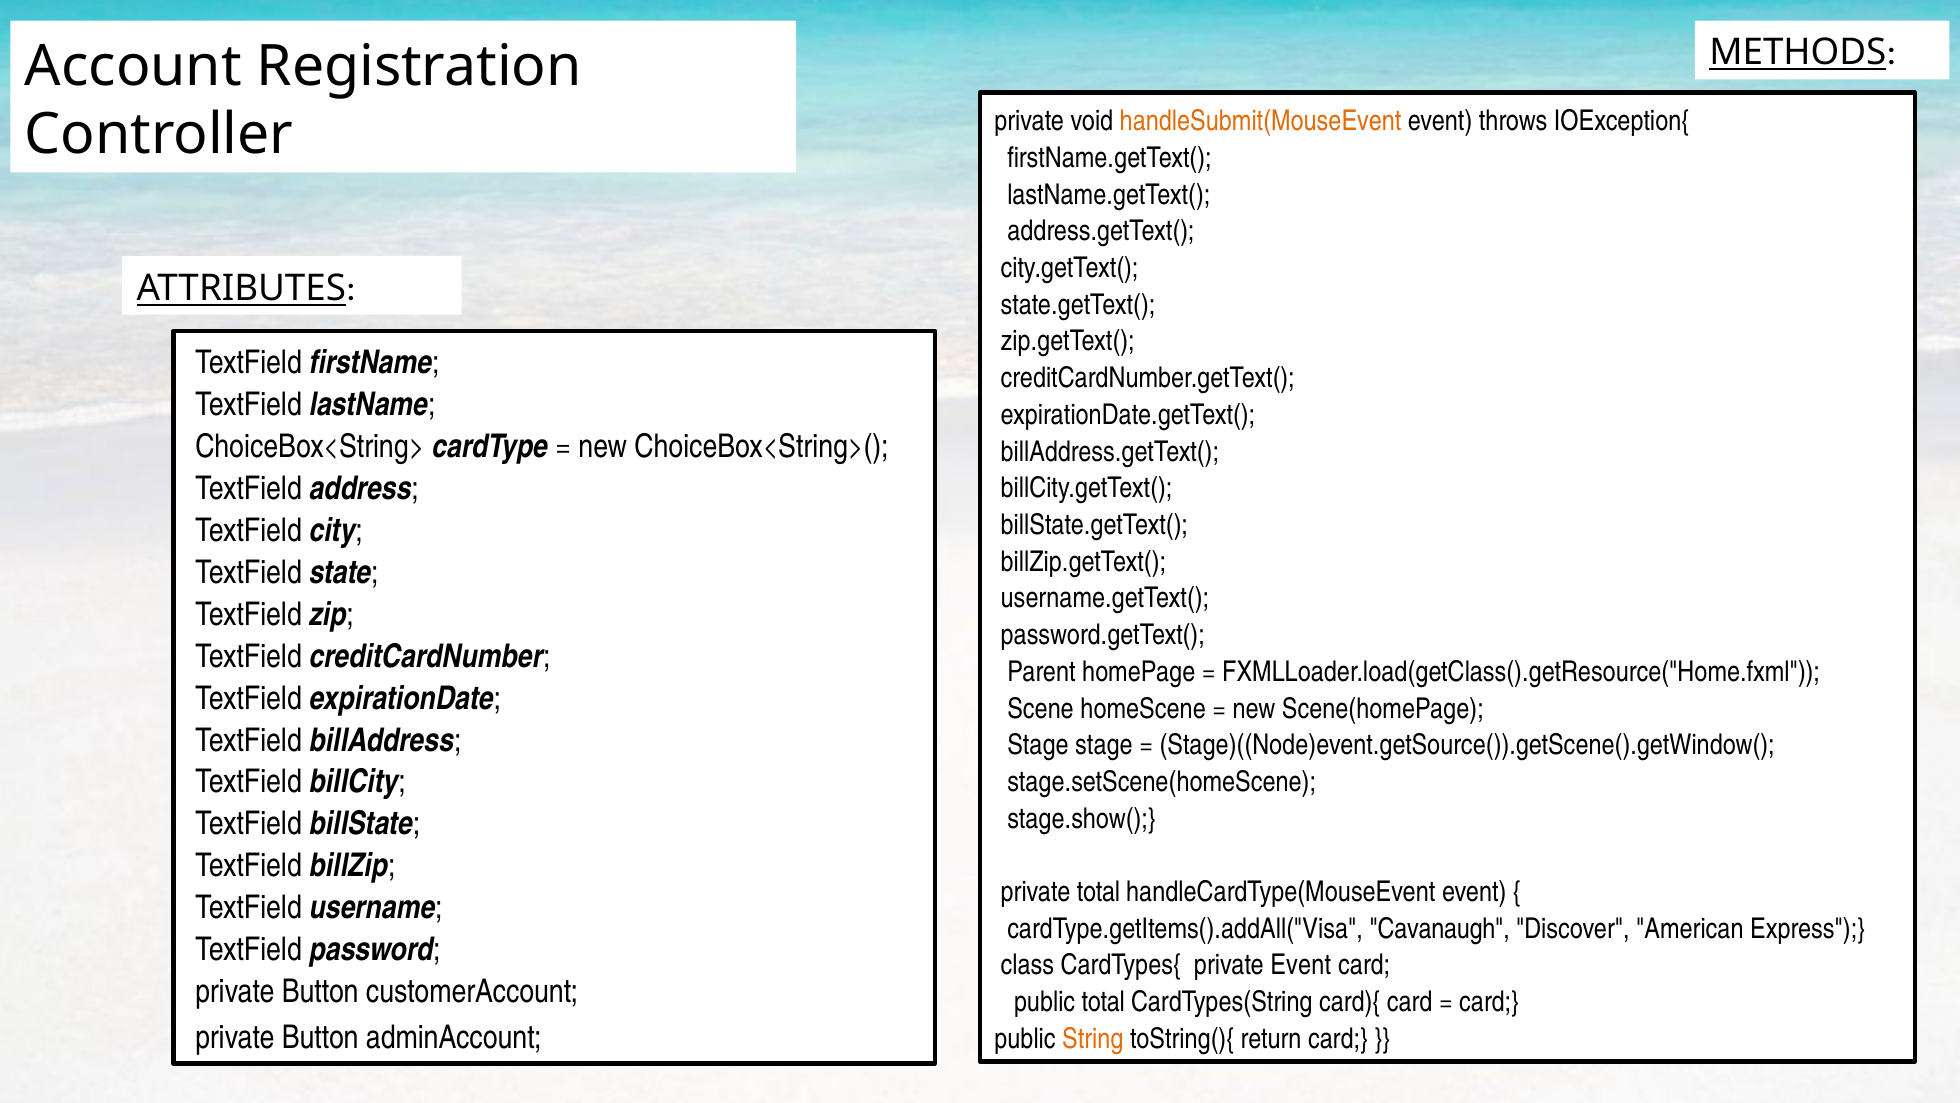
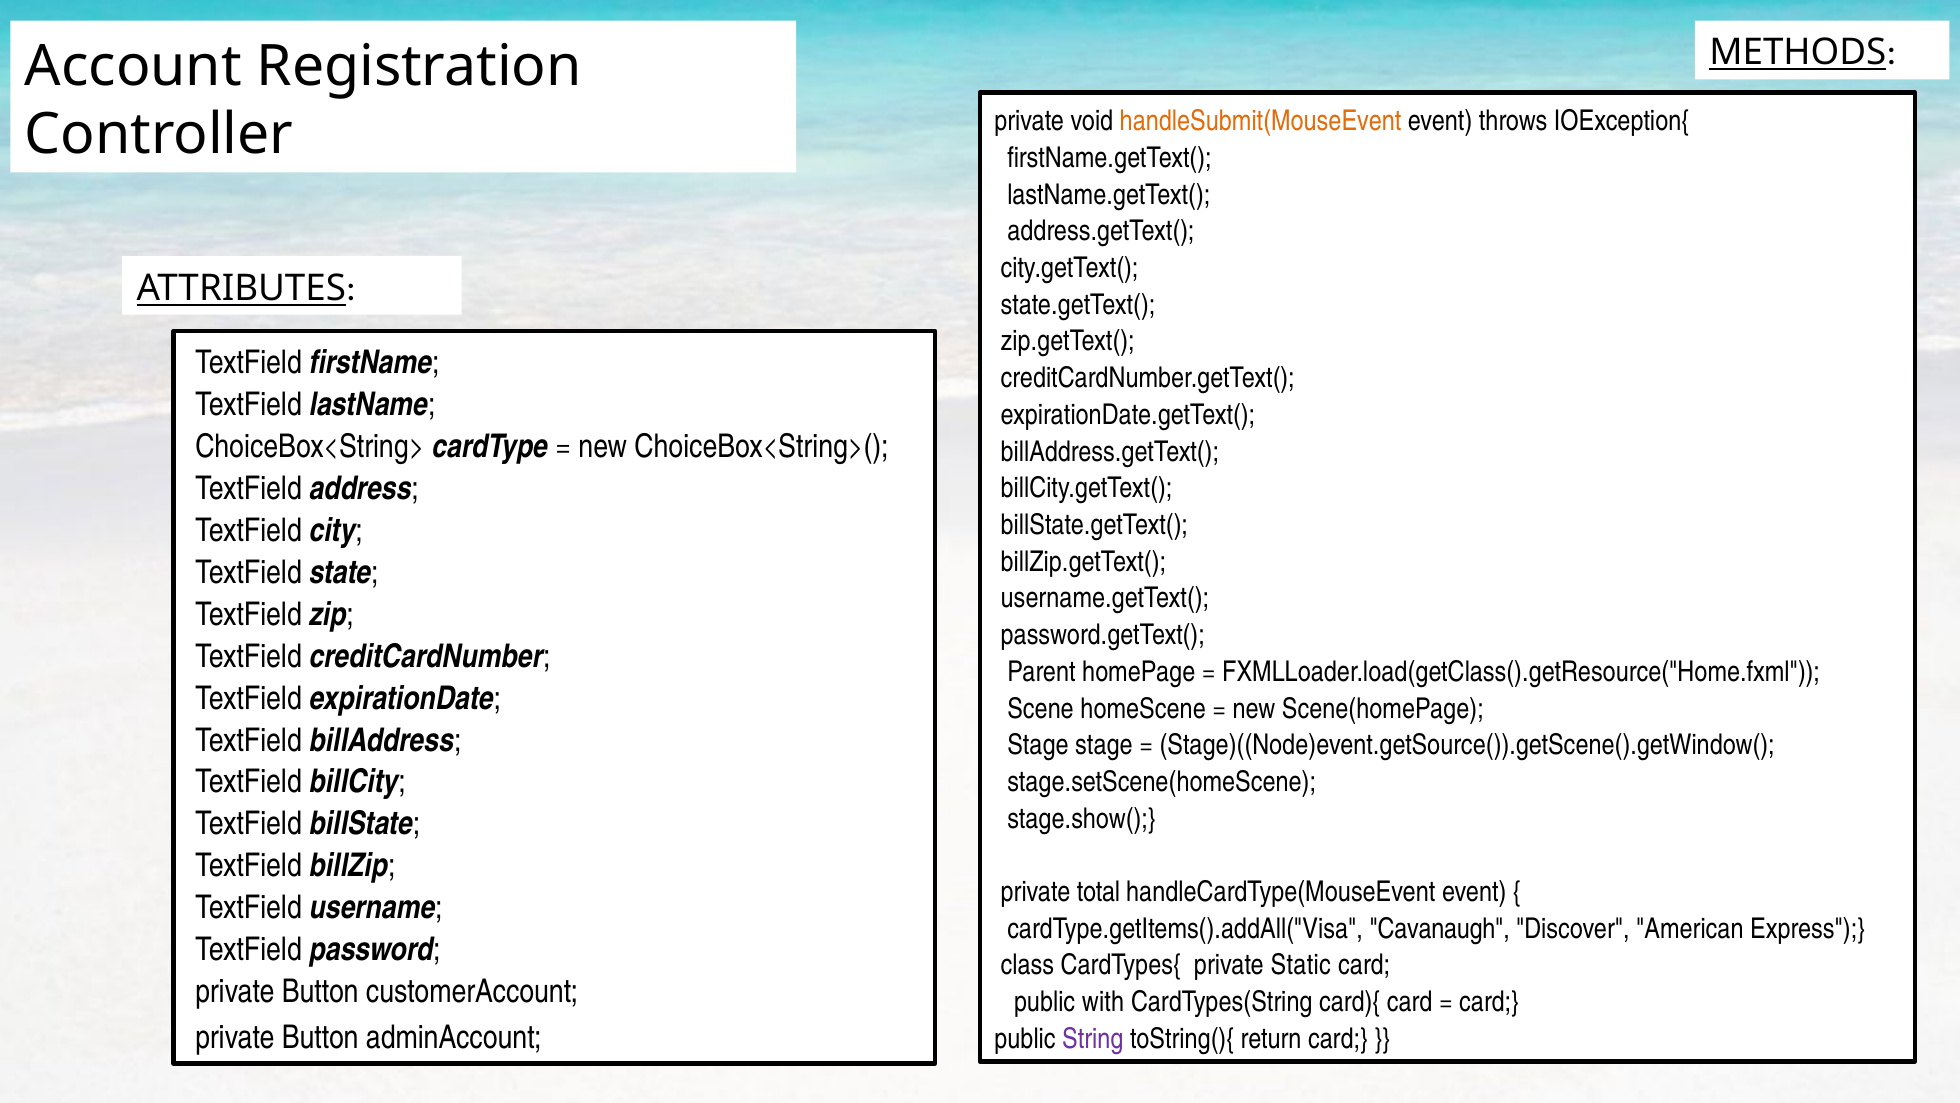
private Event: Event -> Static (1301, 965)
public total: total -> with (1103, 1002)
String colour: orange -> purple (1093, 1038)
